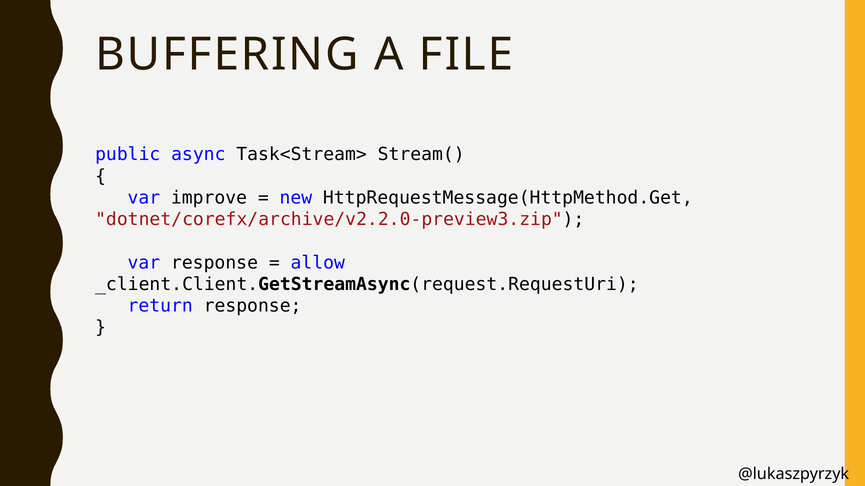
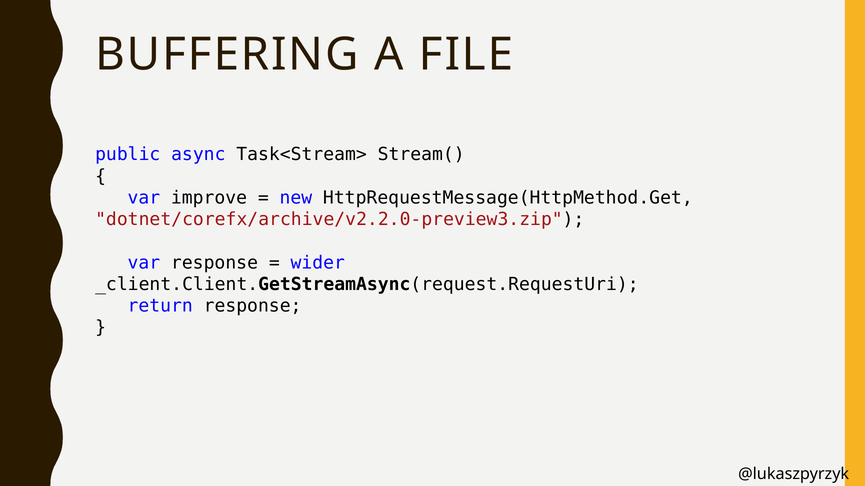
allow: allow -> wider (318, 263)
